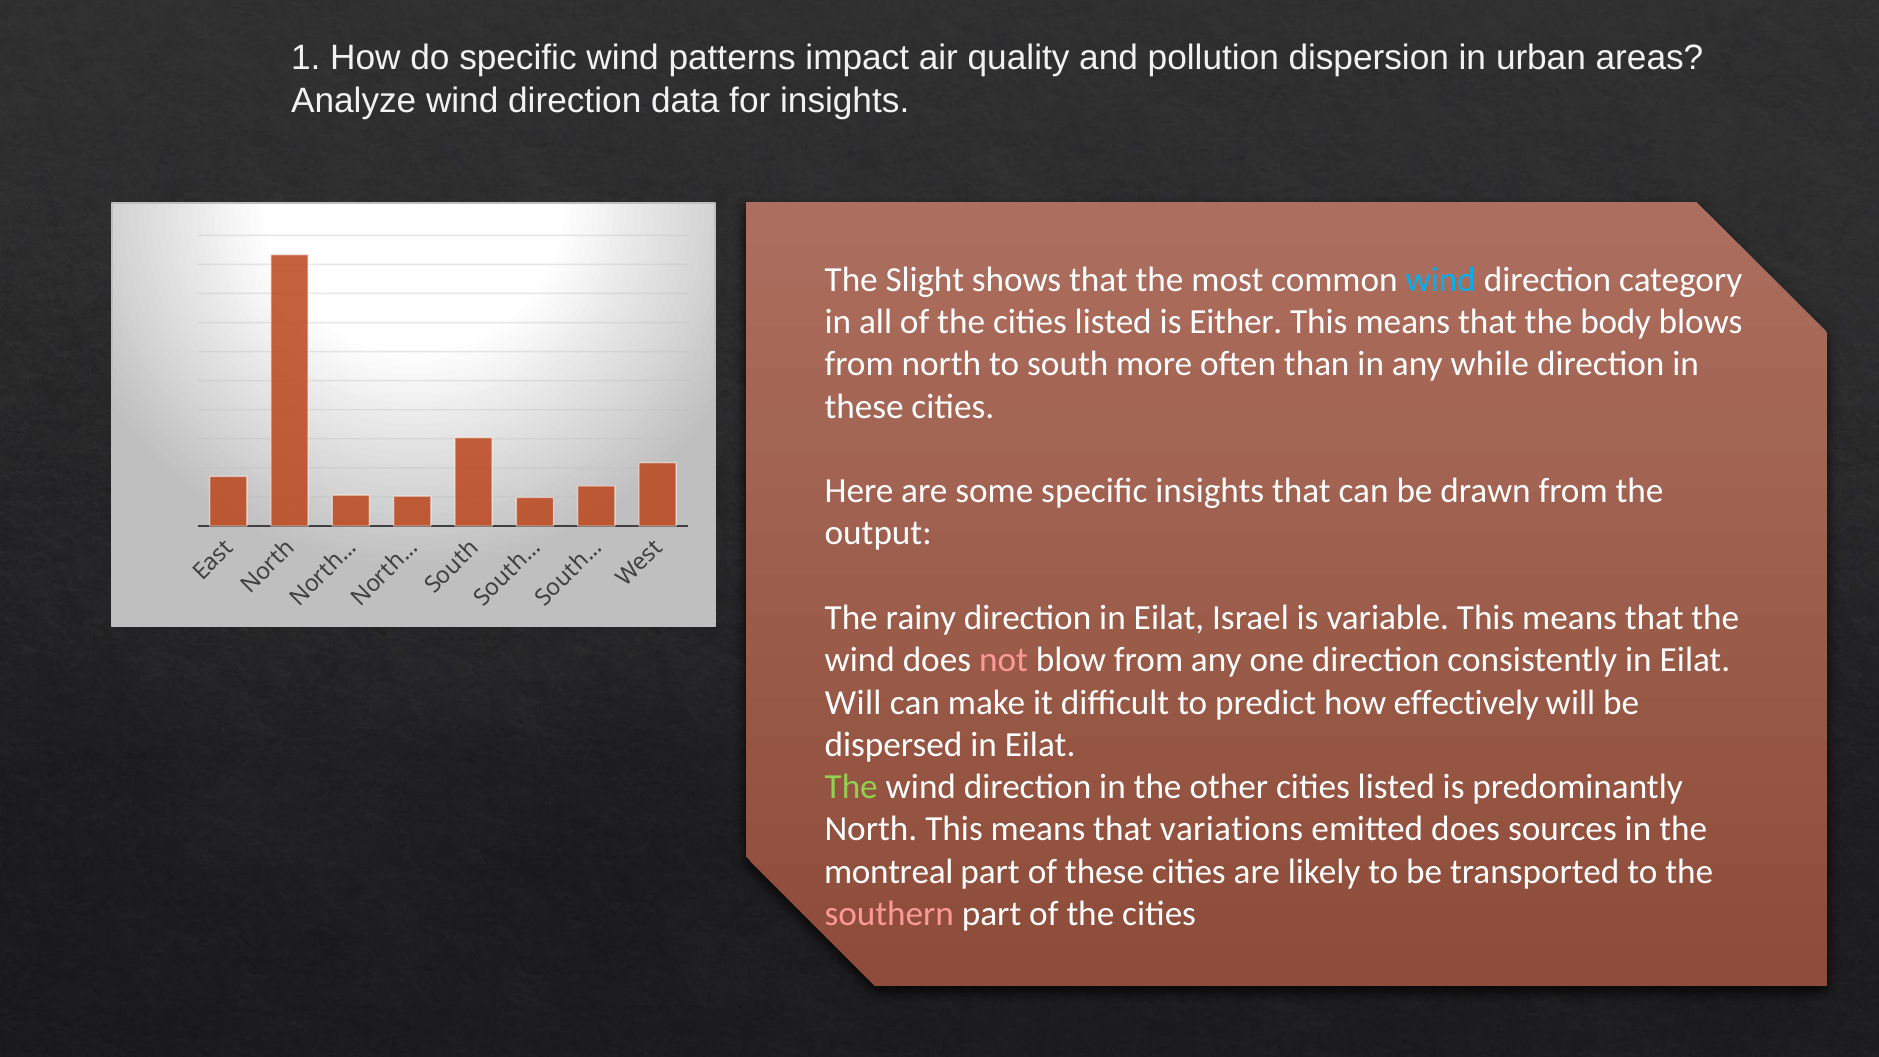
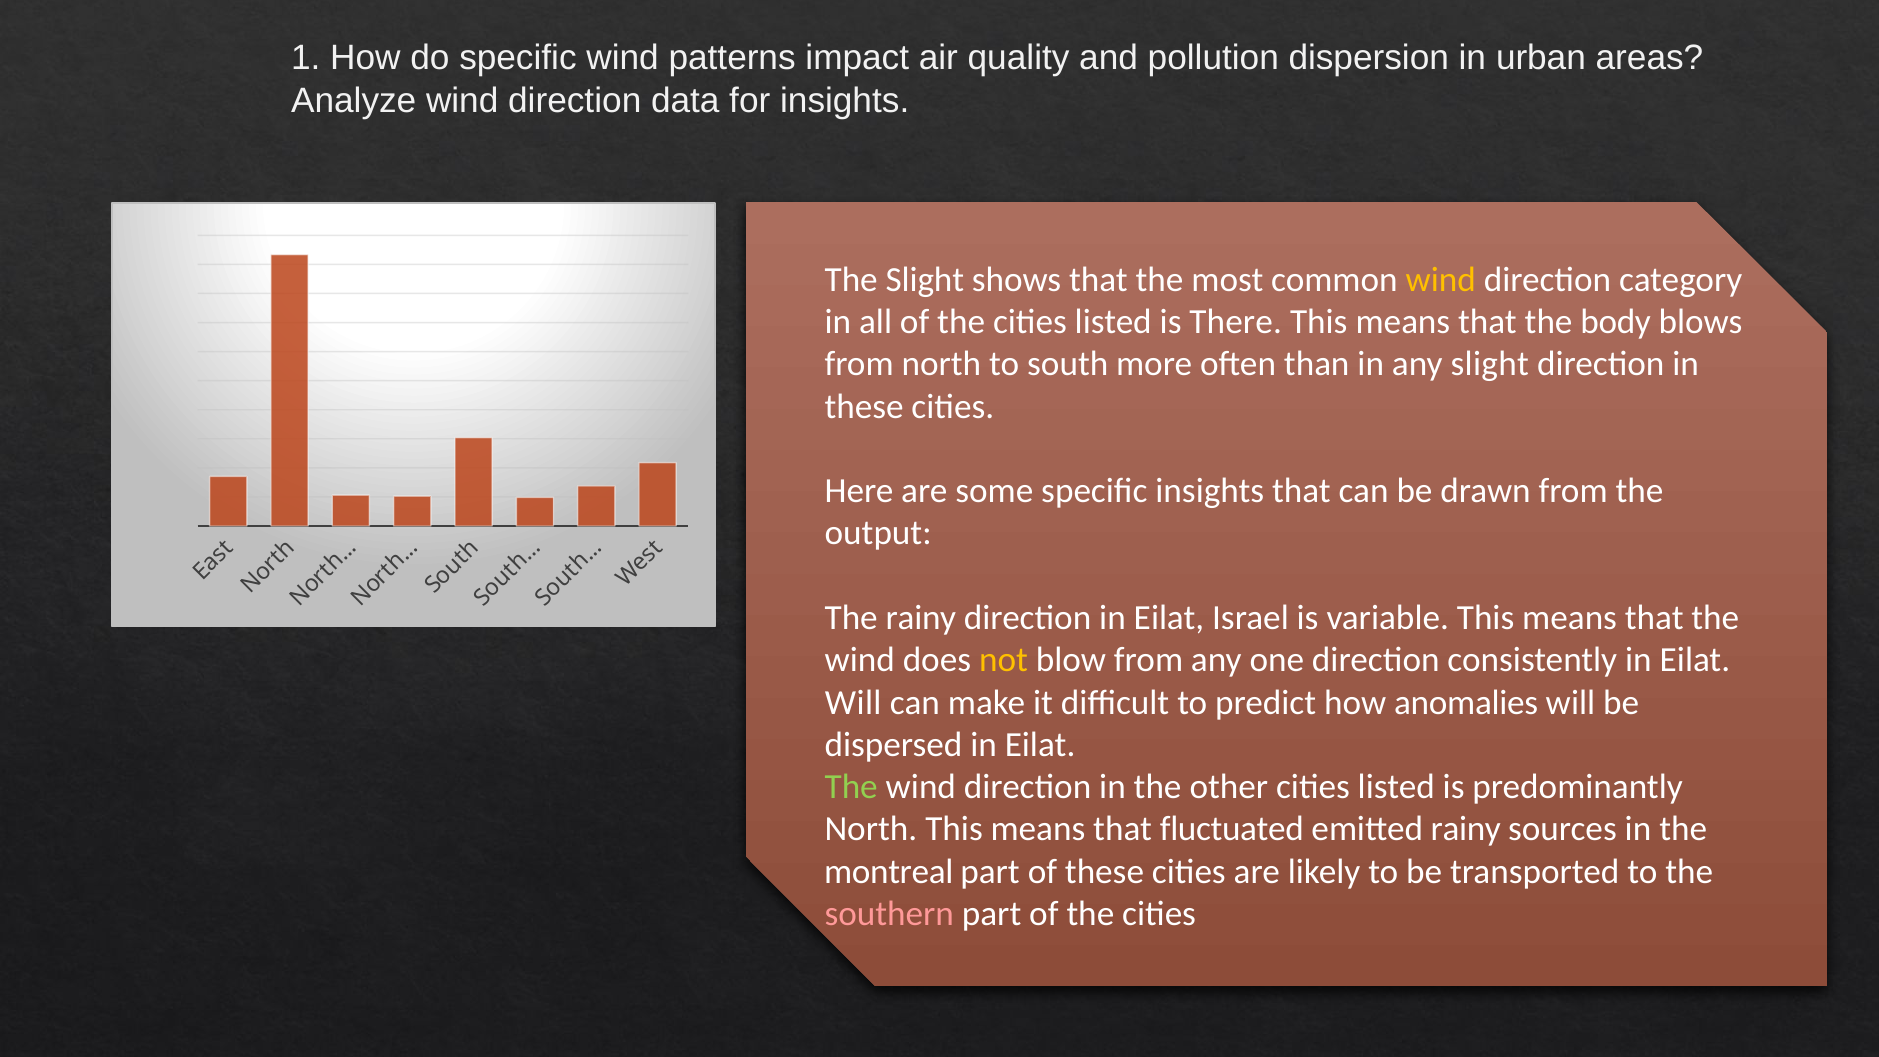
wind colour: light blue -> yellow (1441, 280)
Either: Either -> There (1236, 322)
any while: while -> slight (1490, 364)
not colour: pink -> yellow (1004, 660)
effectively: effectively -> anomalies (1466, 702)
variations: variations -> fluctuated (1232, 829)
emitted does: does -> rainy (1466, 829)
